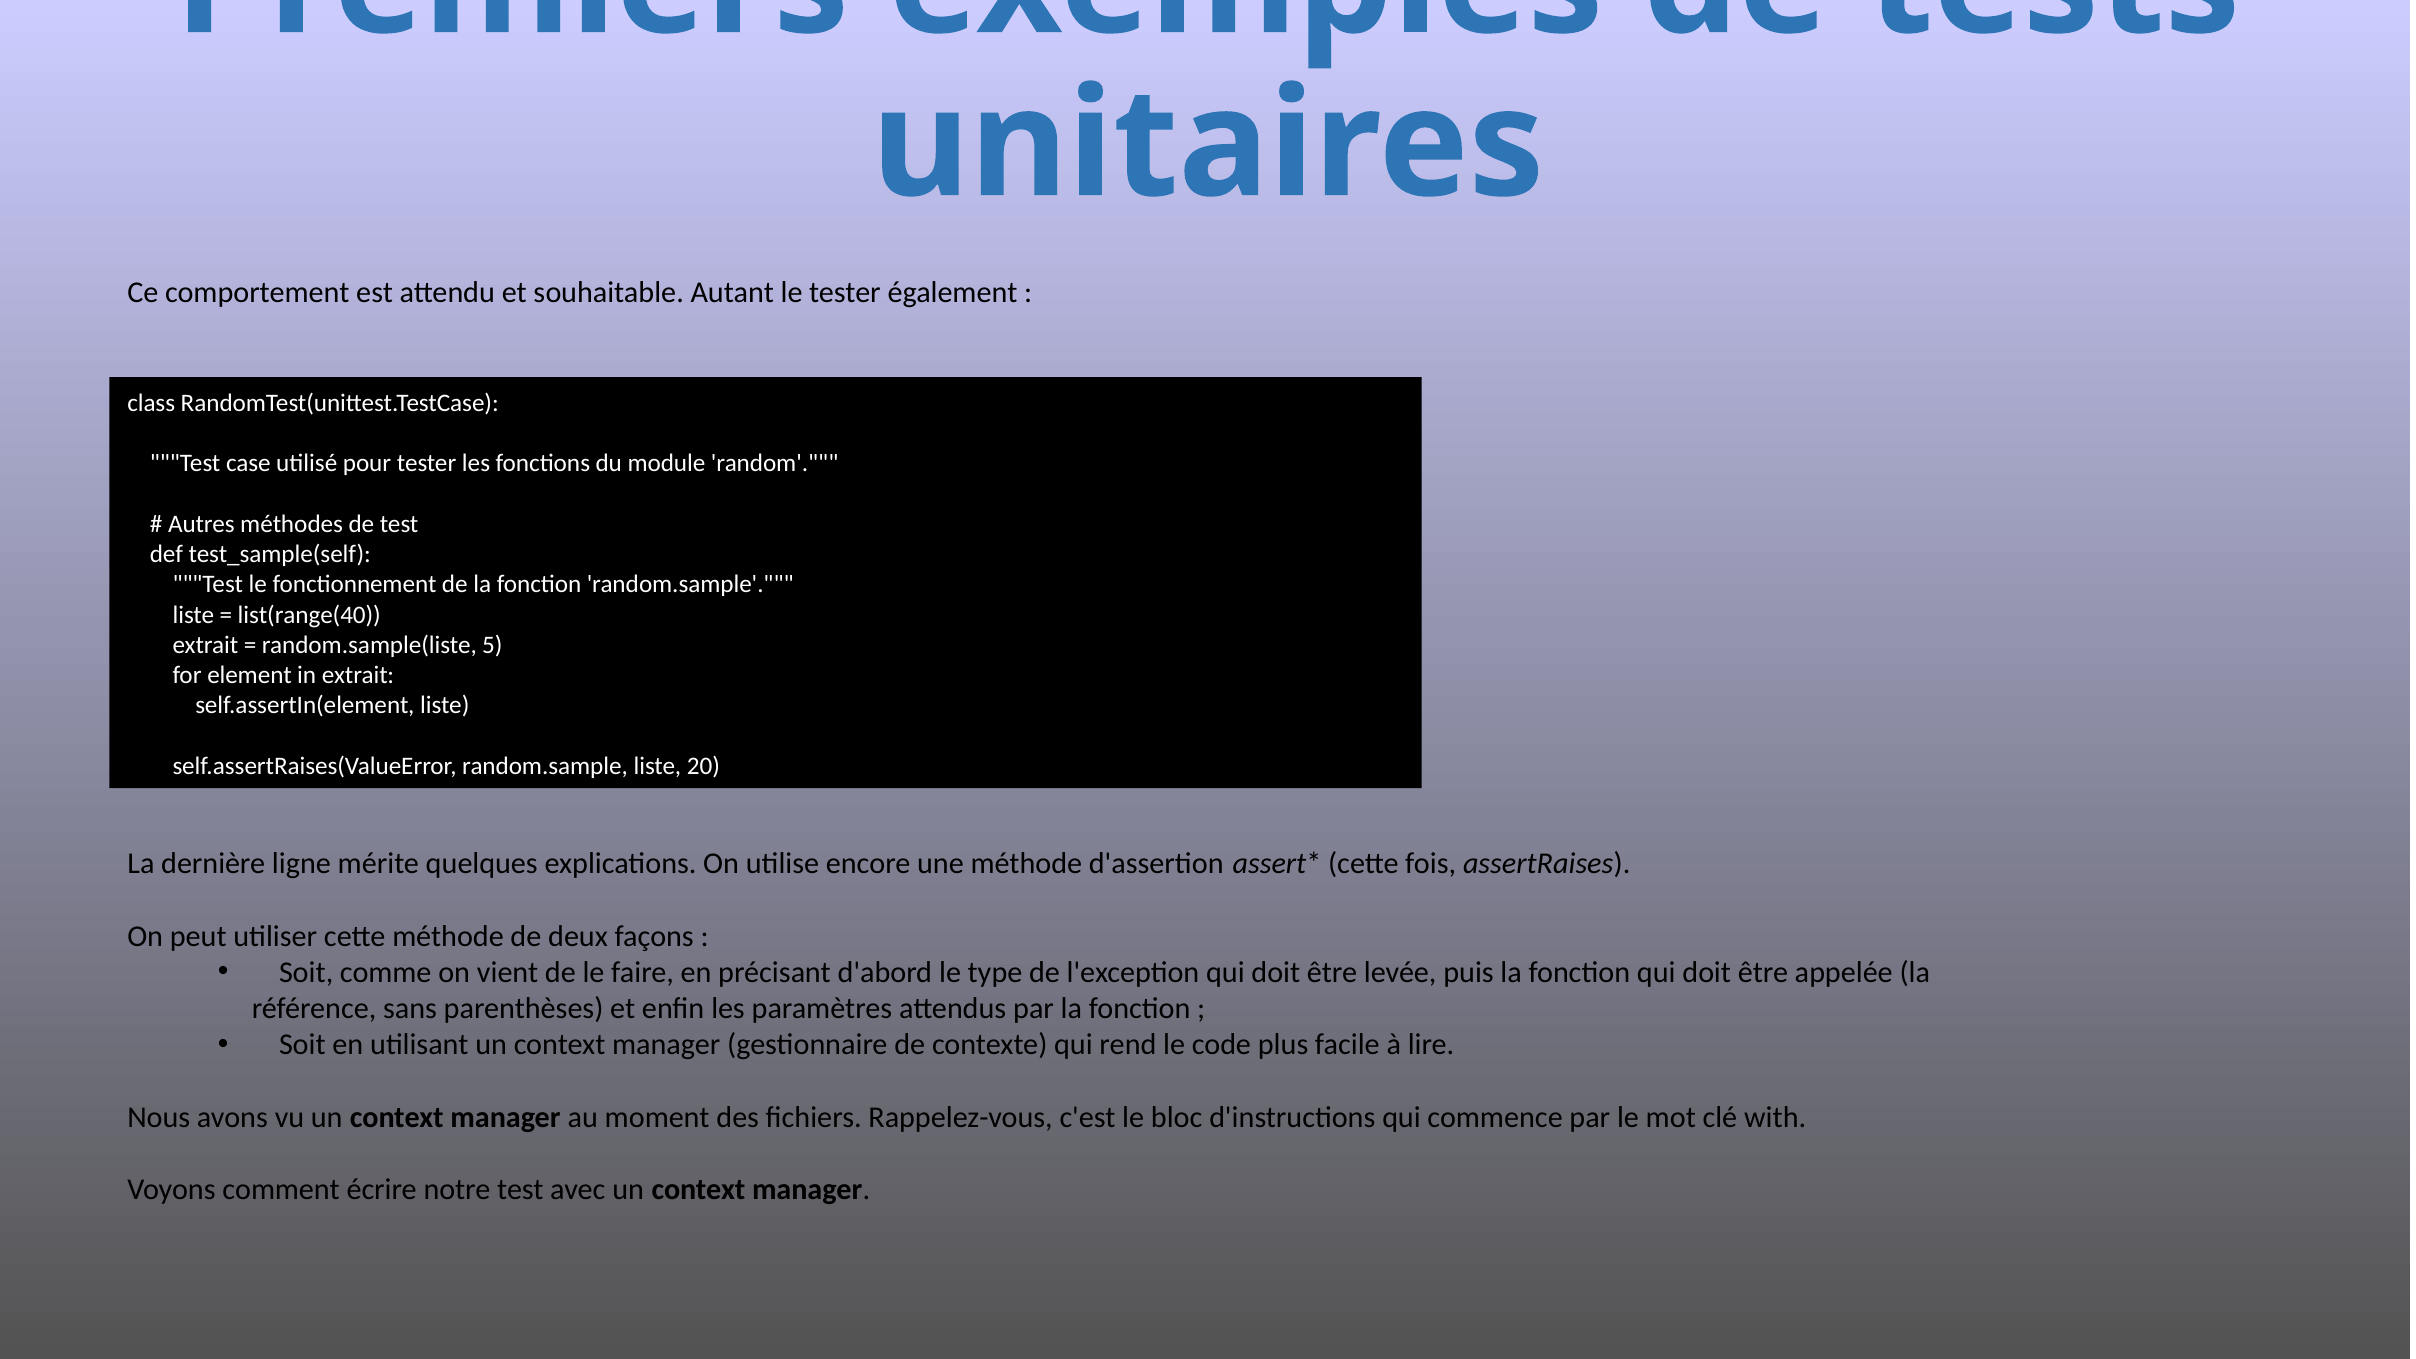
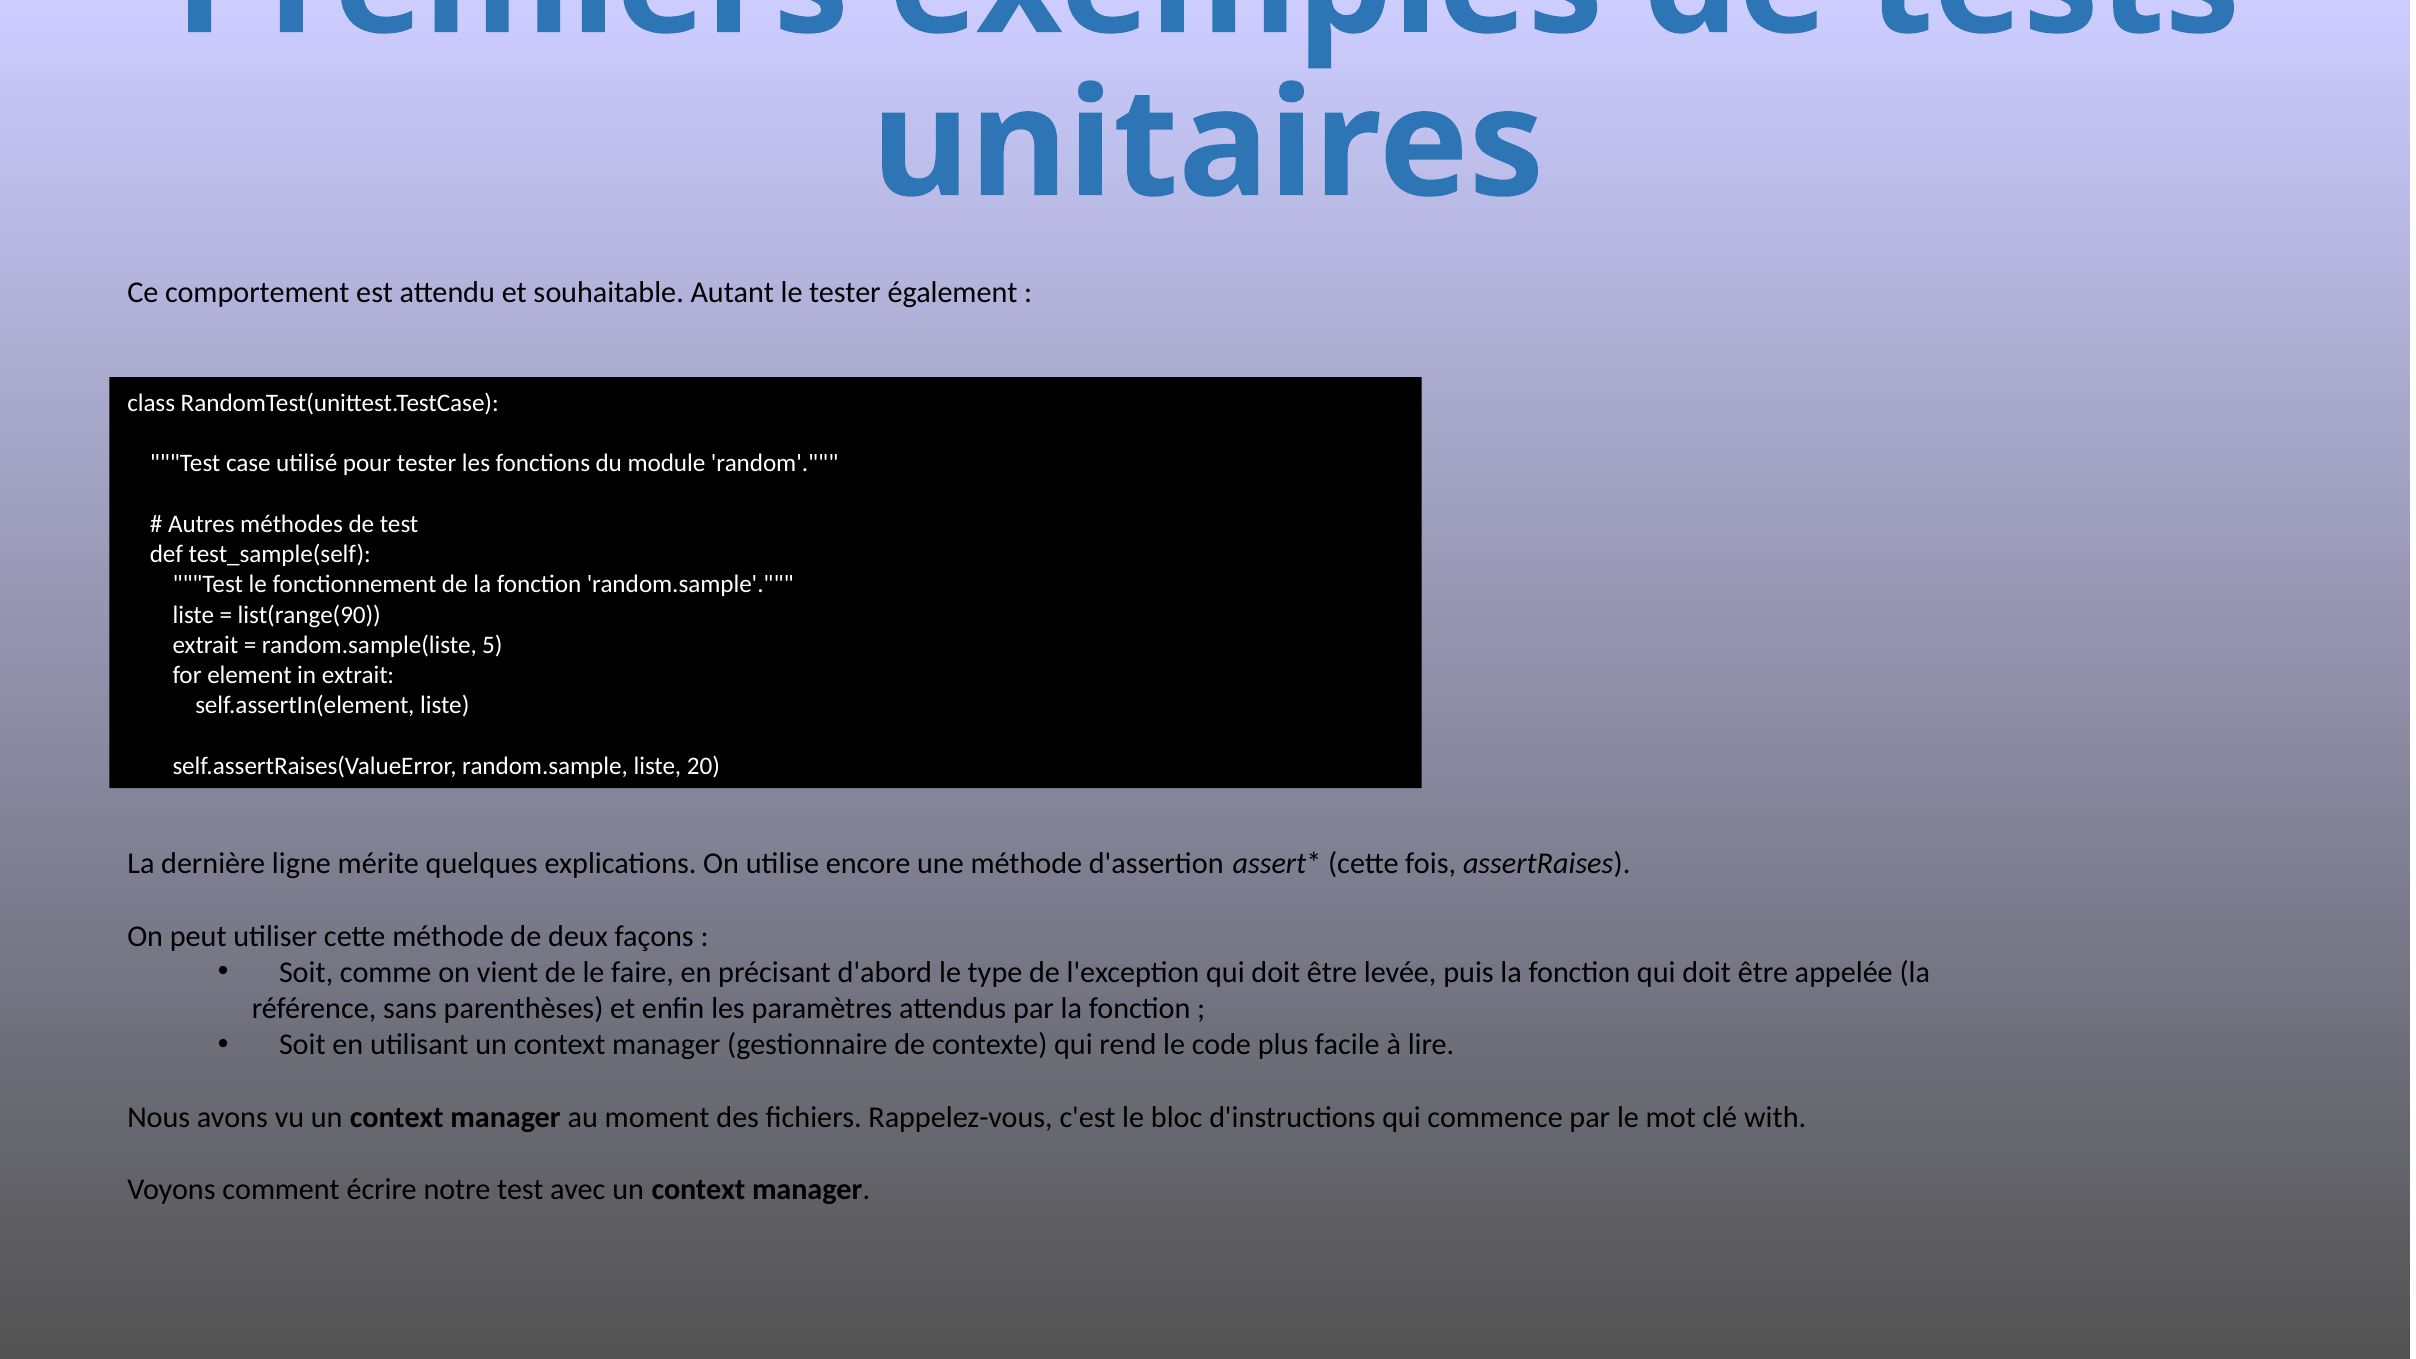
list(range(40: list(range(40 -> list(range(90 (309, 615)
